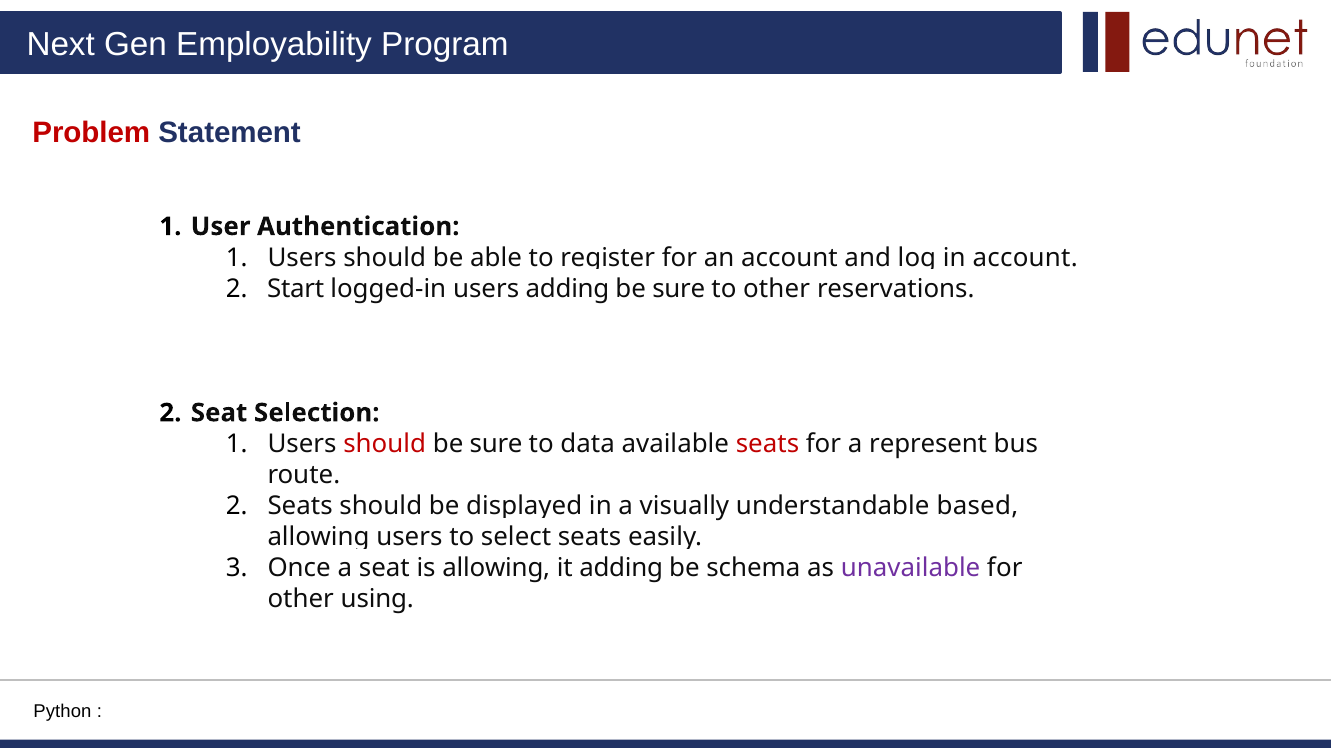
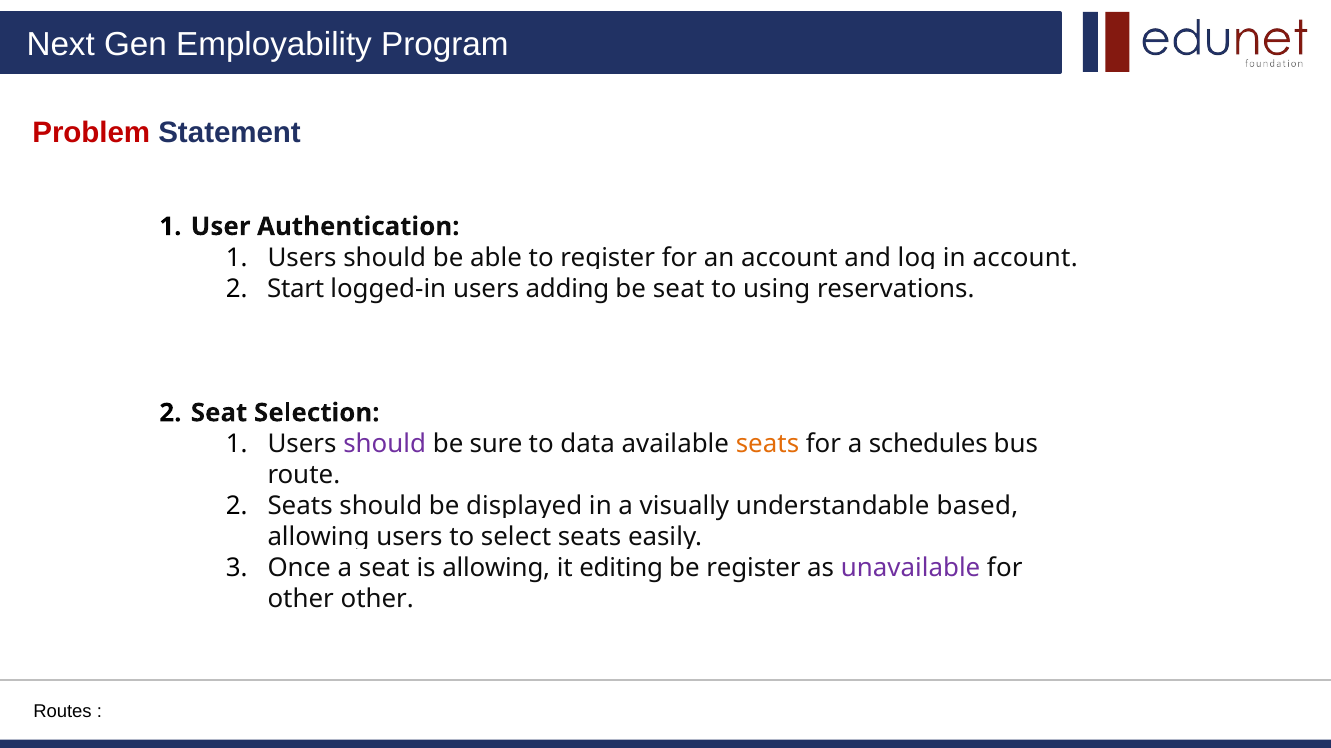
sure: sure -> seat (679, 289)
to other: other -> using (777, 289)
should colour: red -> purple (385, 444)
seats colour: red -> orange (768, 444)
represent: represent -> schedules (928, 444)
it adding: adding -> editing (621, 569)
be schema: schema -> register (753, 569)
other using: using -> other (377, 600)
Python: Python -> Routes (63, 712)
